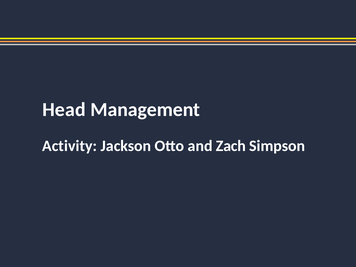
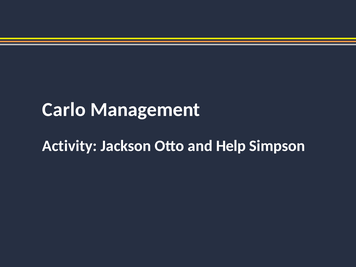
Head: Head -> Carlo (64, 110)
Zach: Zach -> Help (231, 146)
